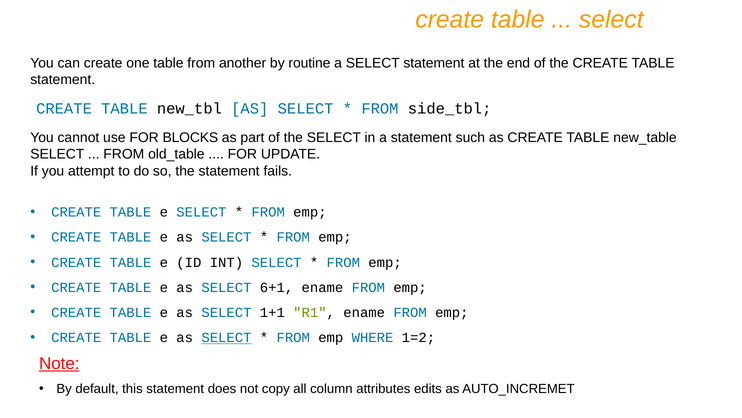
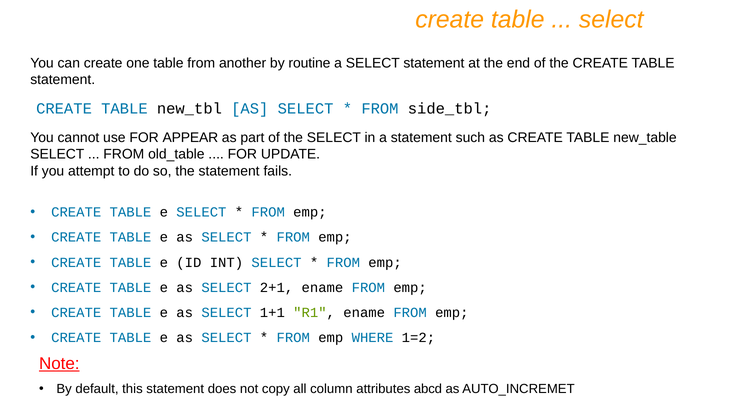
BLOCKS: BLOCKS -> APPEAR (190, 137)
6+1: 6+1 -> 2+1 (277, 287)
SELECT underline: present -> none (226, 337)
edits: edits -> abcd (428, 388)
